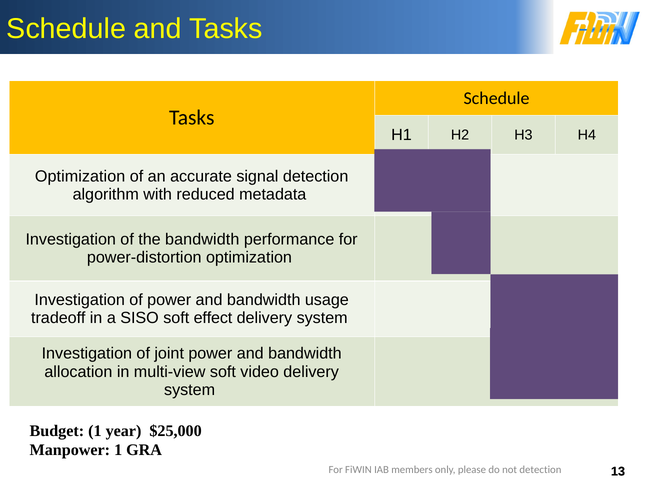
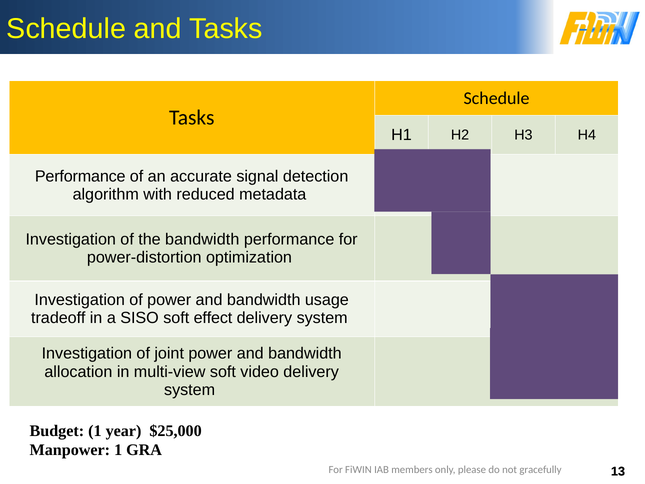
Optimization: Optimization -> Performance (80, 176)
not detection: detection -> gracefully (540, 469)
